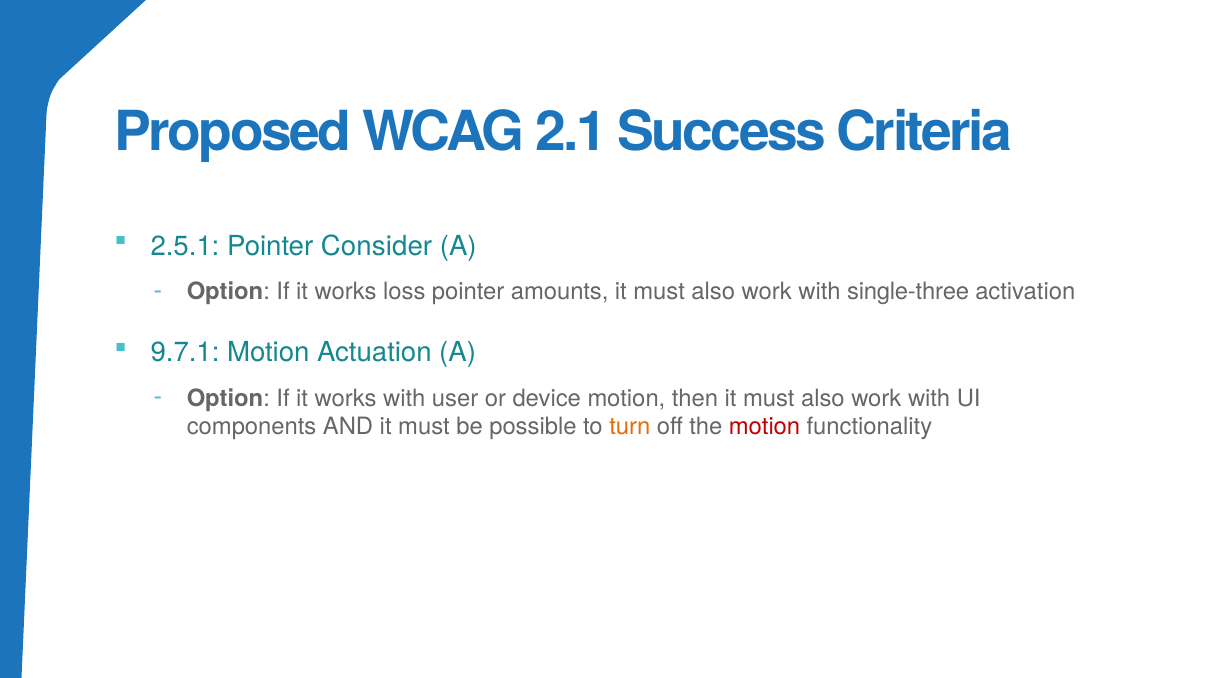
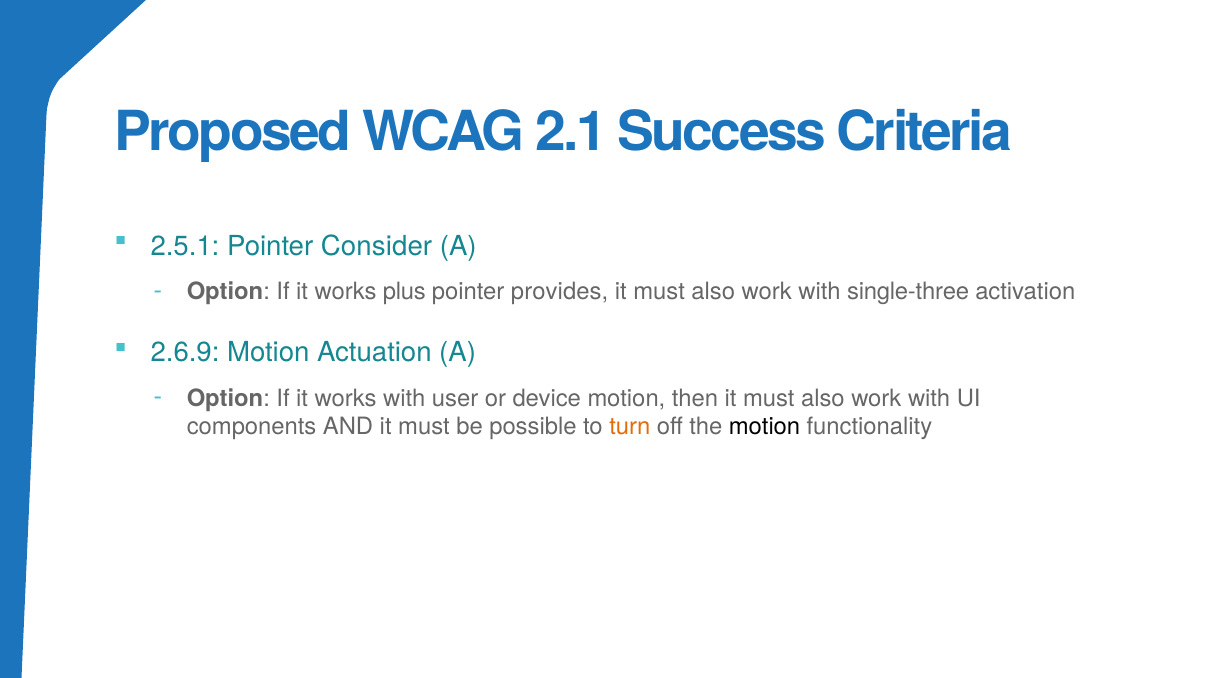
loss: loss -> plus (404, 291)
amounts: amounts -> provides (560, 291)
9.7.1: 9.7.1 -> 2.6.9 (185, 353)
motion colour: red -> black (765, 427)
